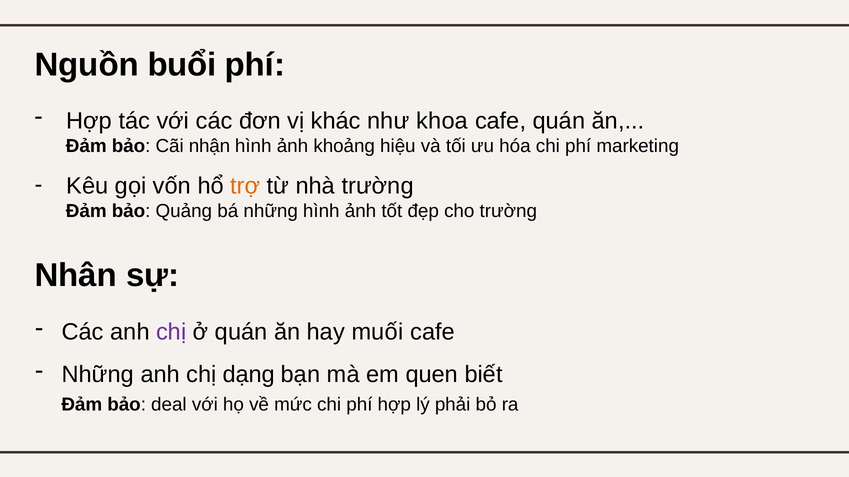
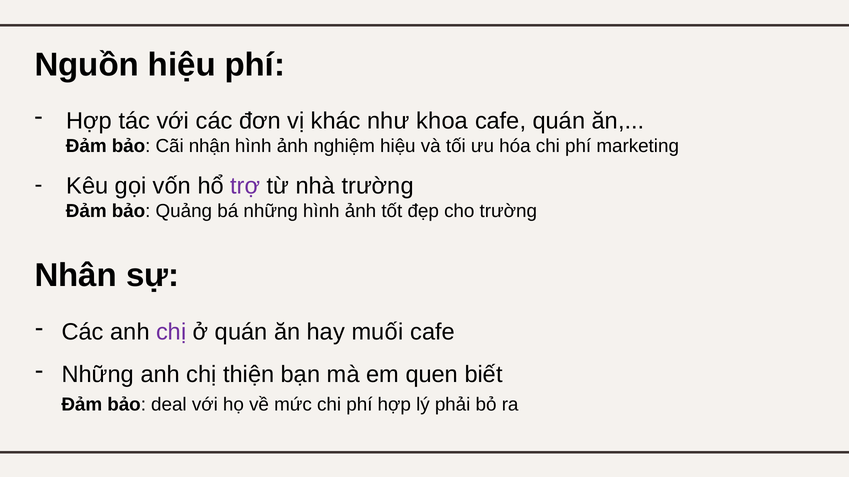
Nguồn buổi: buổi -> hiệu (182, 65)
khoảng: khoảng -> nghiệm (344, 146)
trợ colour: orange -> purple (245, 186)
dạng: dạng -> thiện (249, 375)
